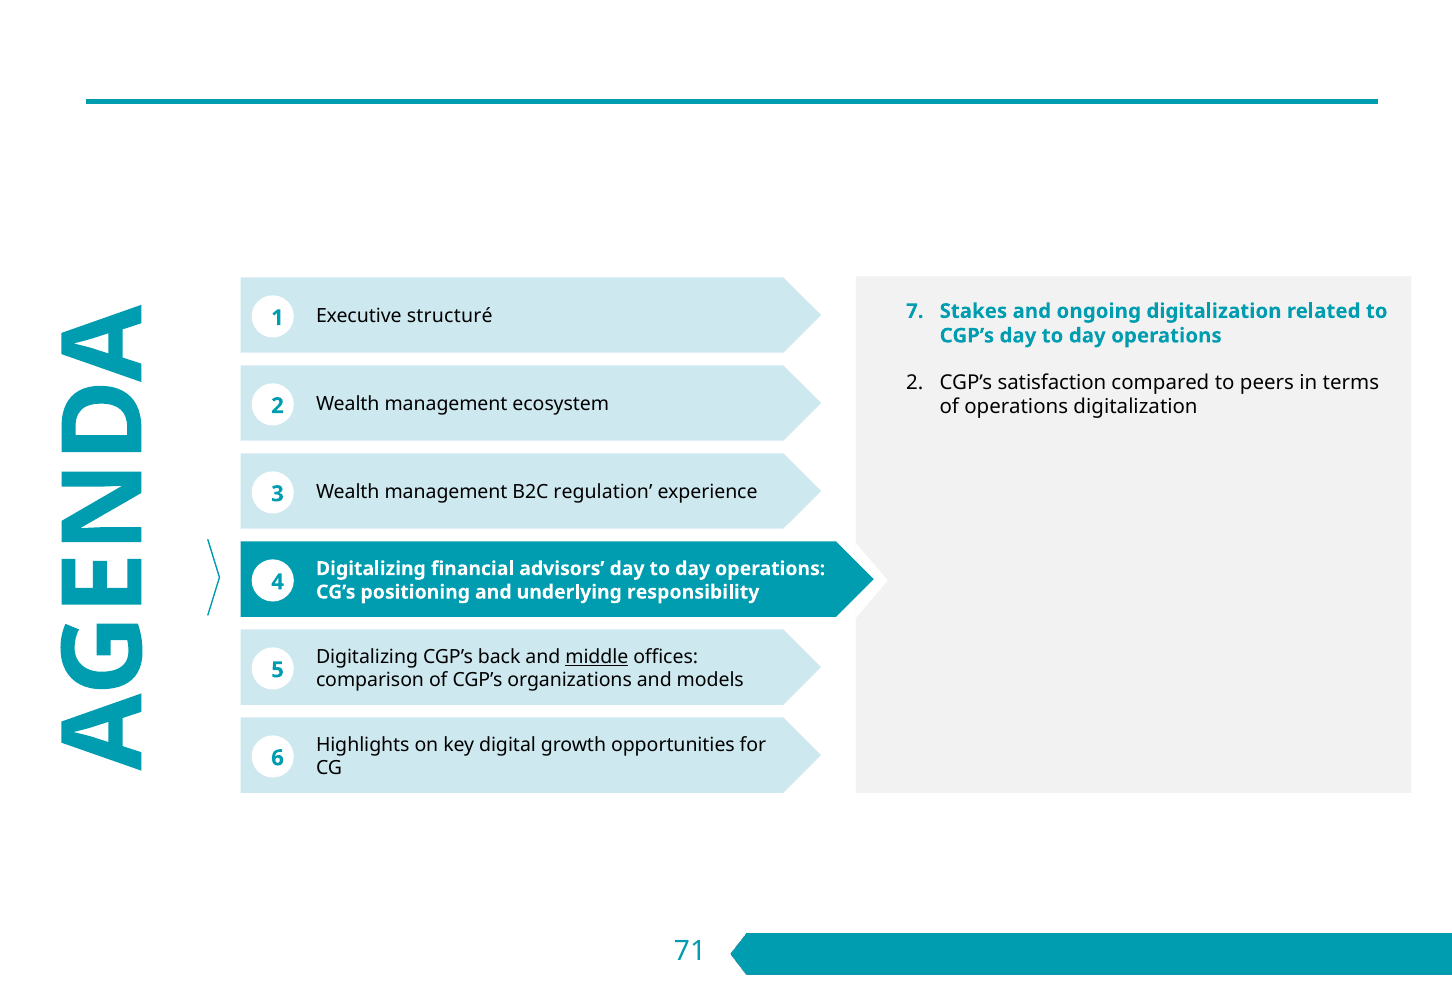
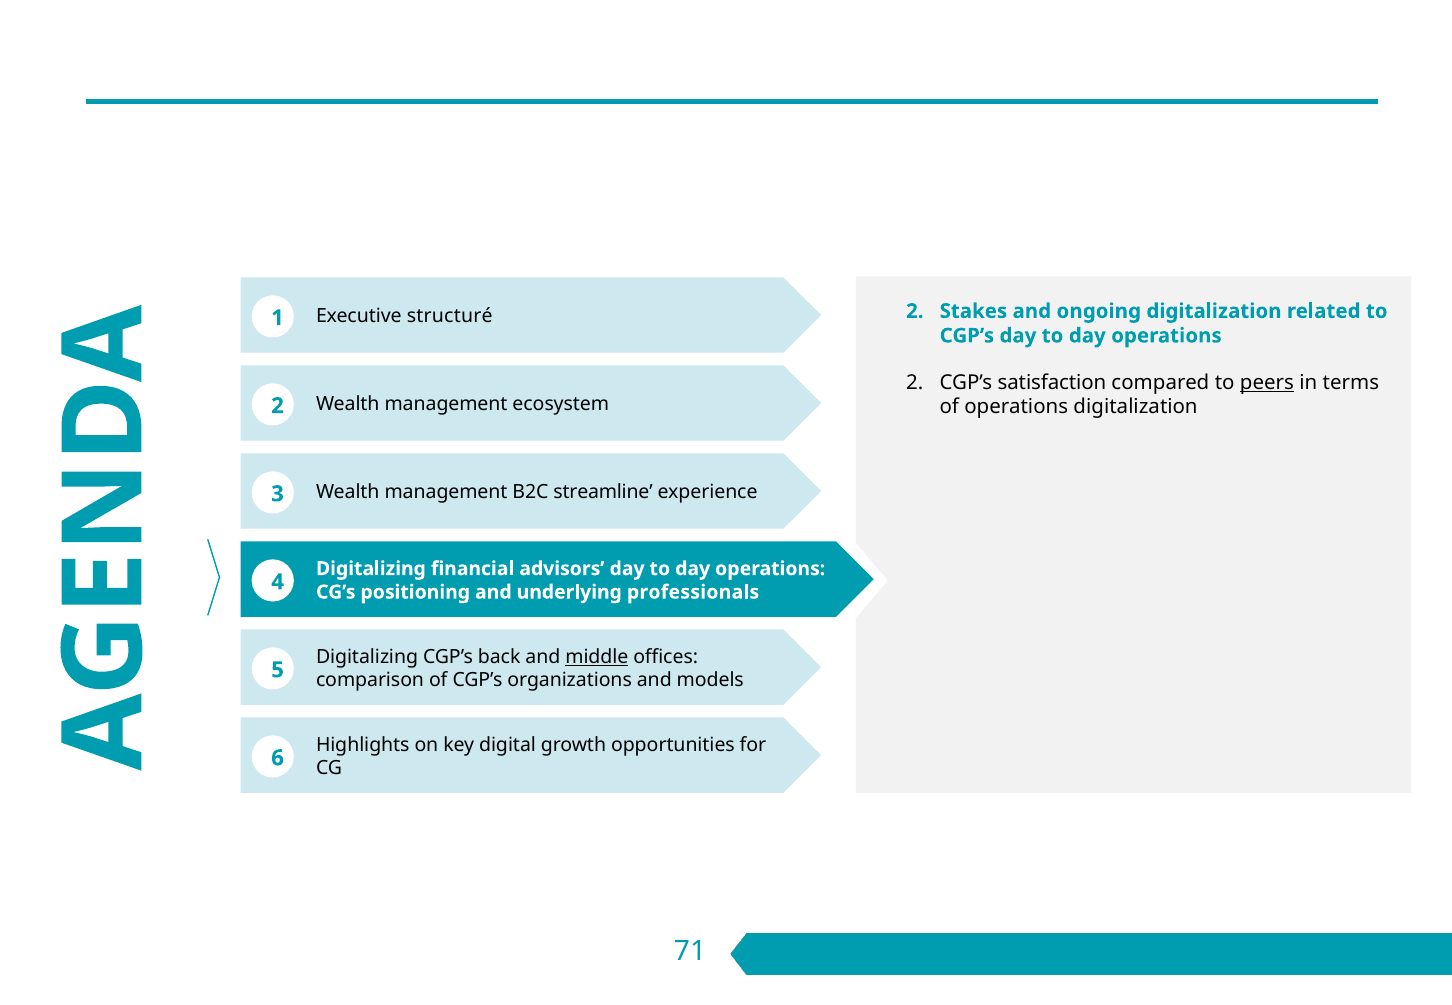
7: 7 -> 2 (915, 311)
peers underline: none -> present (1267, 383)
regulation: regulation -> streamline (603, 492)
responsibility: responsibility -> professionals (693, 592)
